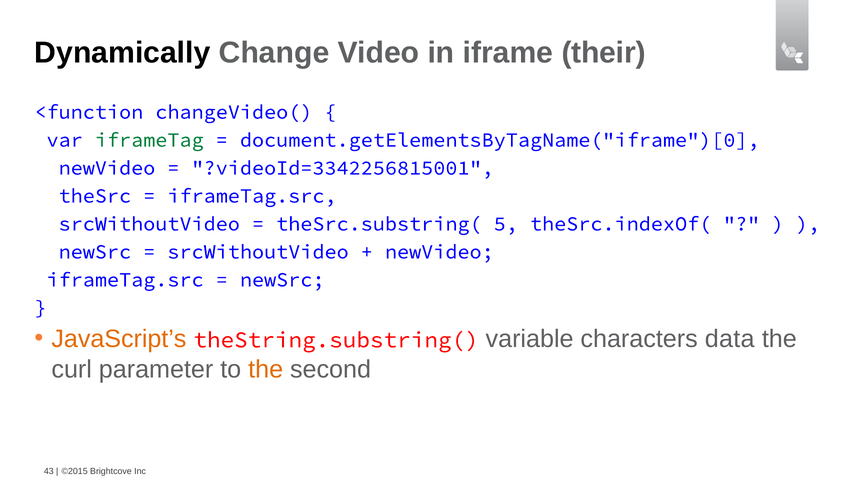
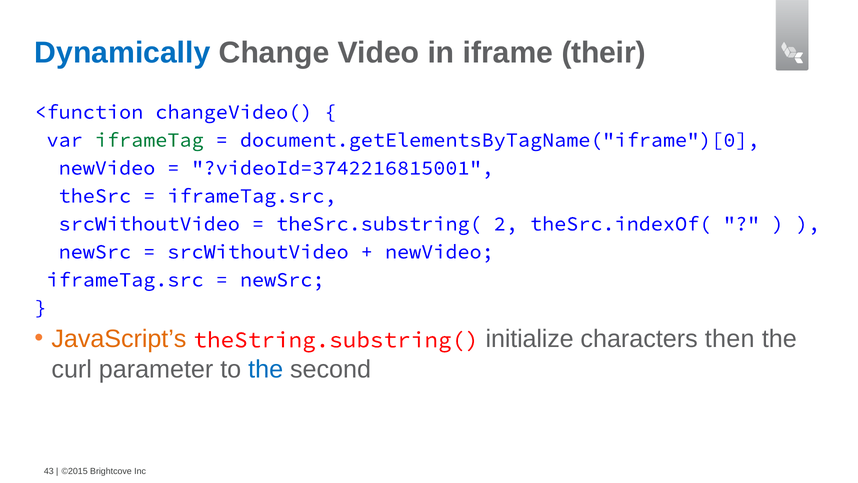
Dynamically colour: black -> blue (122, 53)
?videoId=3342256815001: ?videoId=3342256815001 -> ?videoId=3742216815001 (343, 168)
5: 5 -> 2 (506, 224)
variable: variable -> initialize (530, 339)
data: data -> then (730, 339)
the colour: orange -> blue (266, 369)
